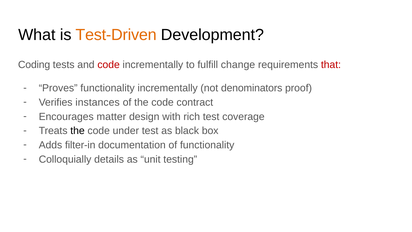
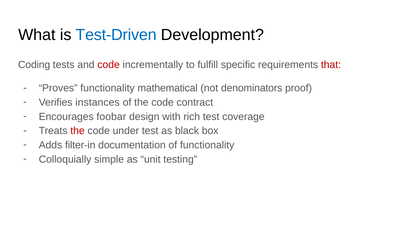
Test-Driven colour: orange -> blue (116, 35)
change: change -> specific (238, 65)
functionality incrementally: incrementally -> mathematical (168, 88)
matter: matter -> foobar (111, 117)
the colour: black -> red (78, 131)
details: details -> simple (109, 159)
